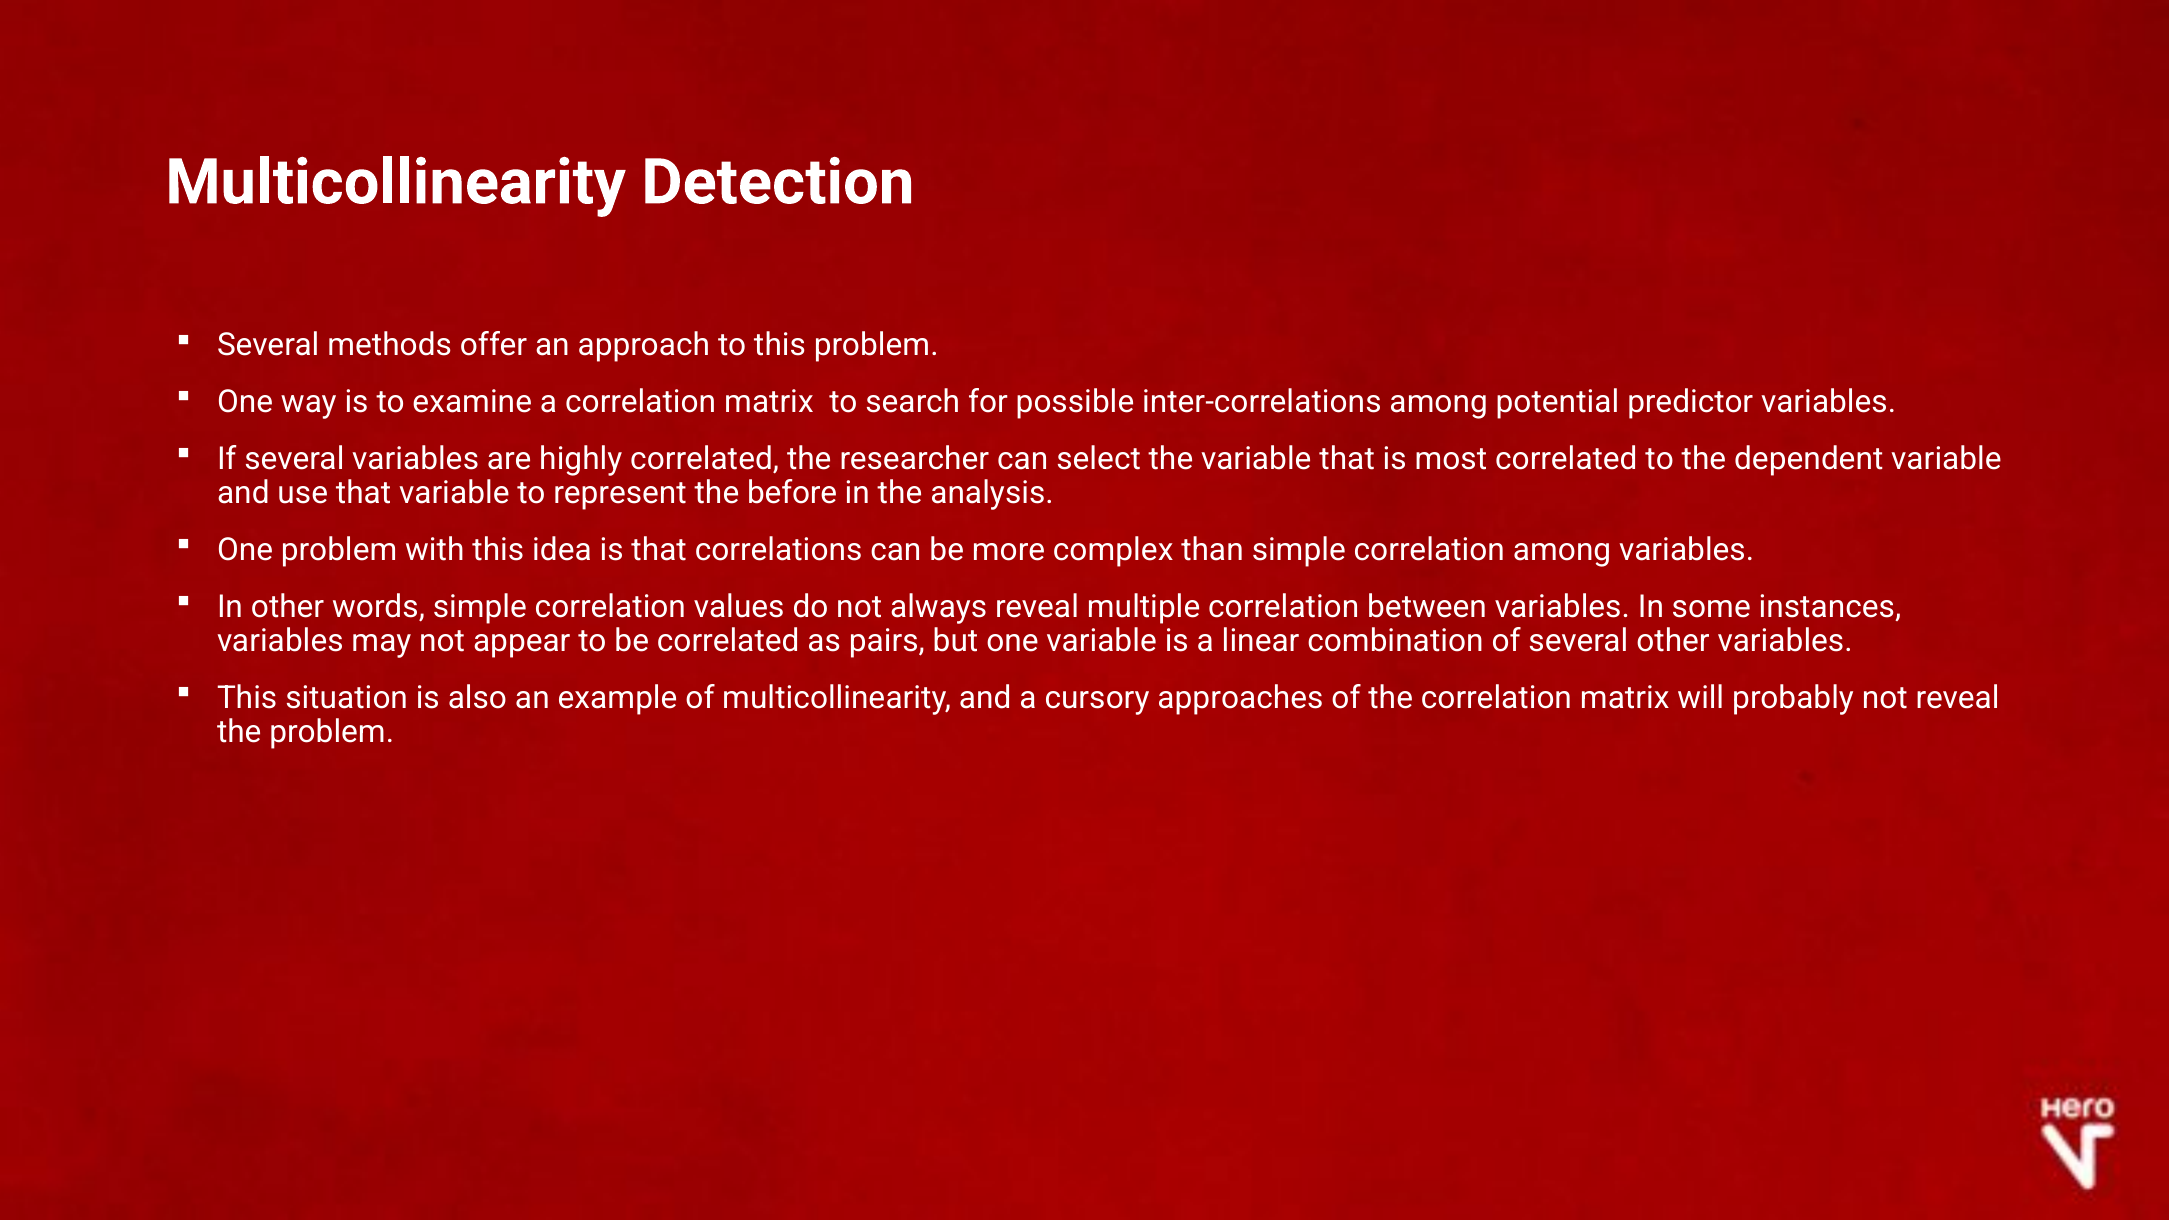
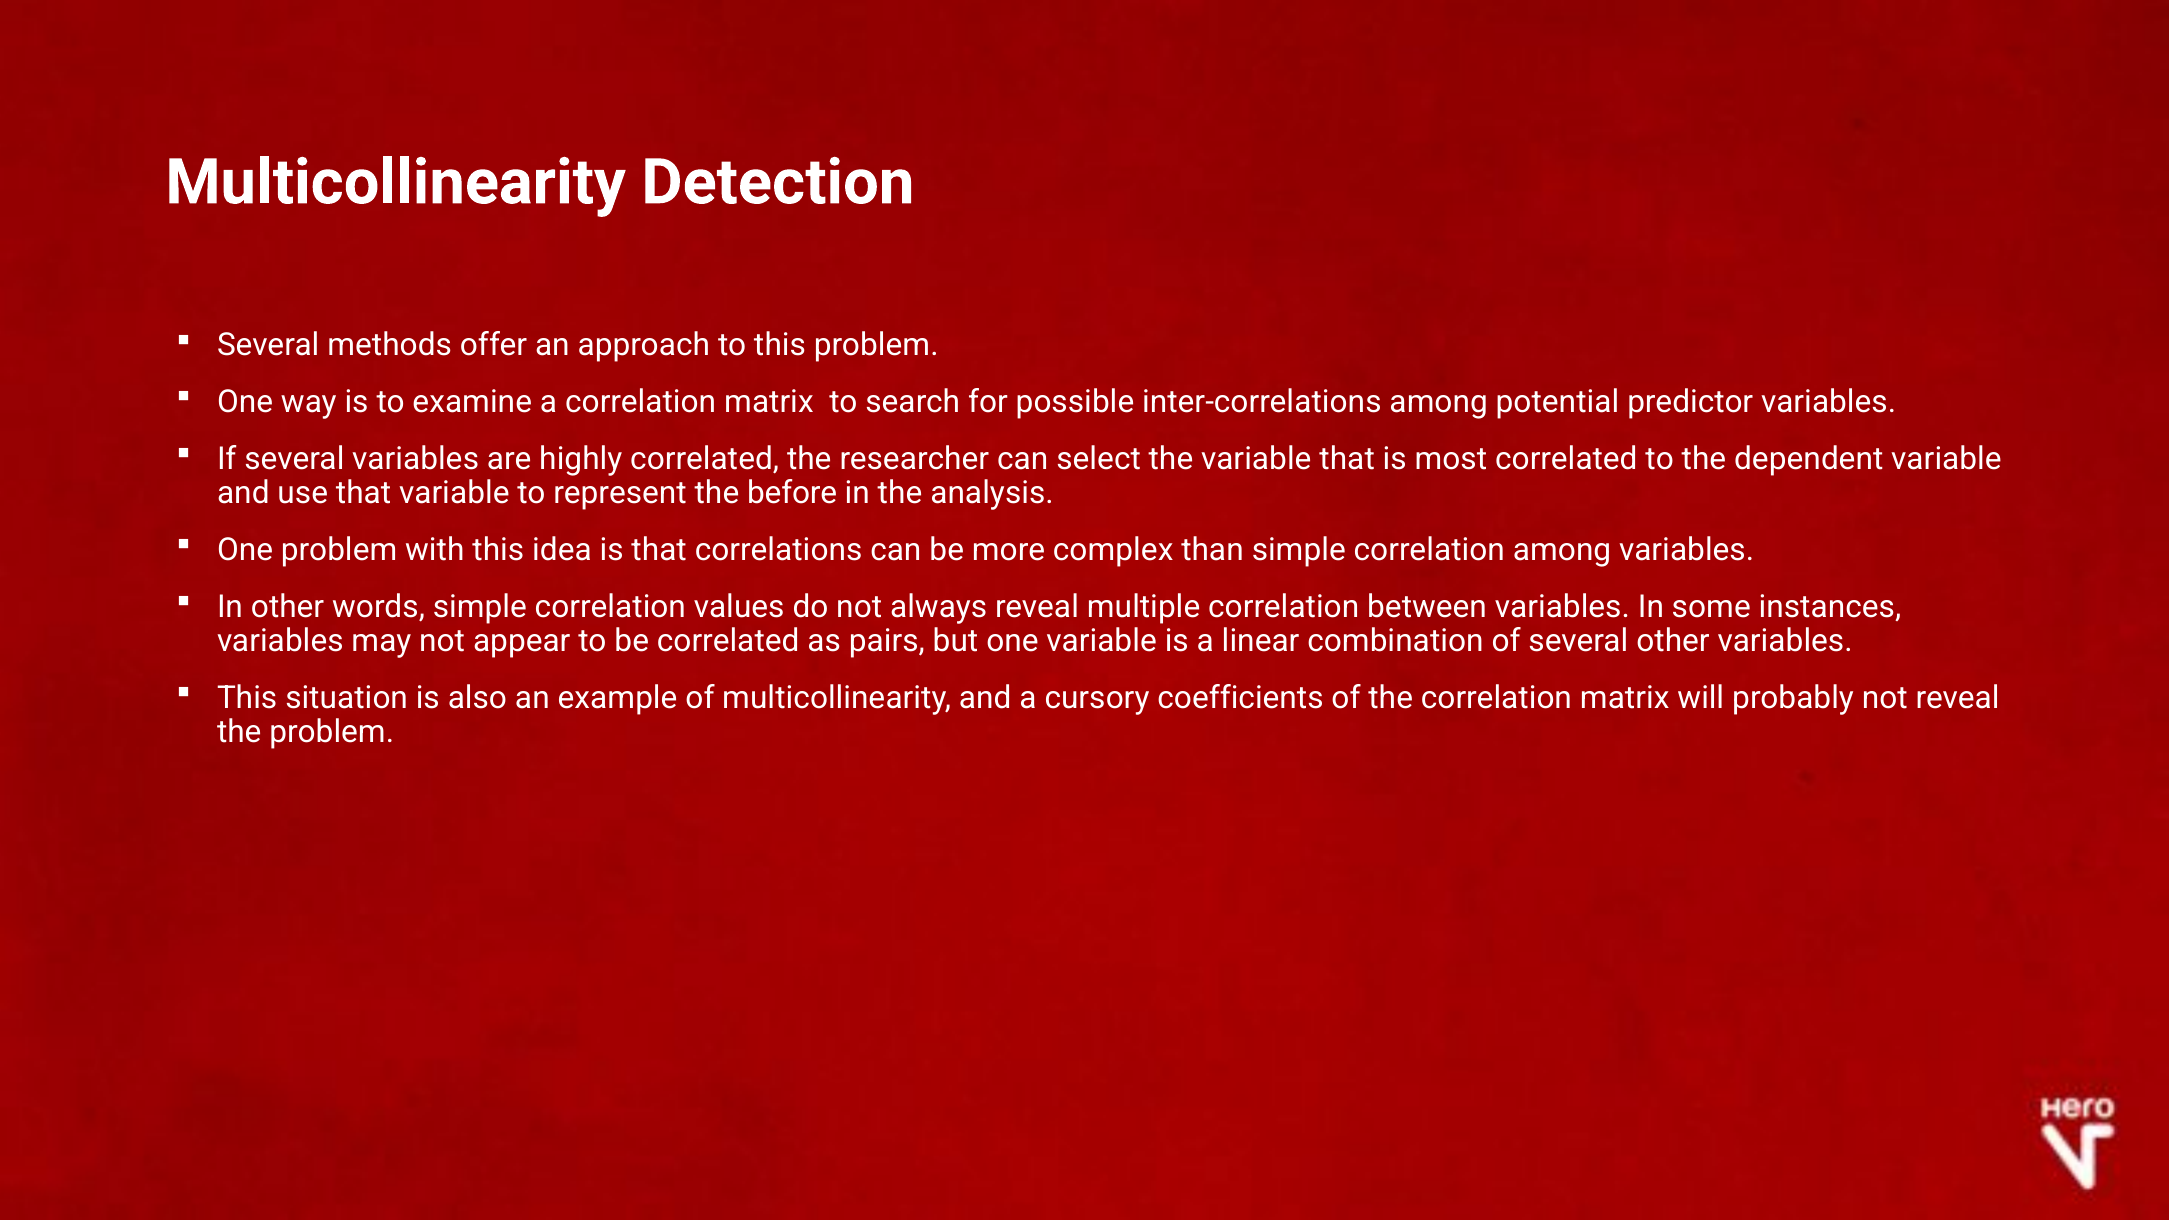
approaches: approaches -> coefficients (1241, 698)
